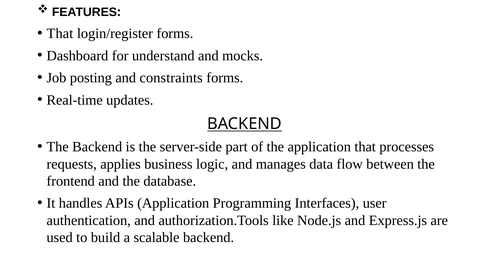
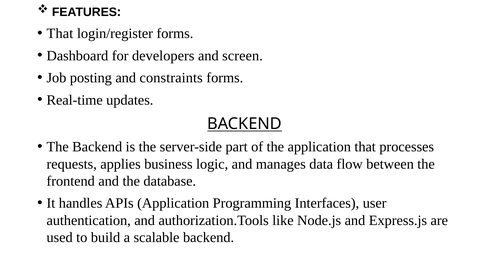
understand: understand -> developers (163, 56)
mocks: mocks -> screen (243, 56)
